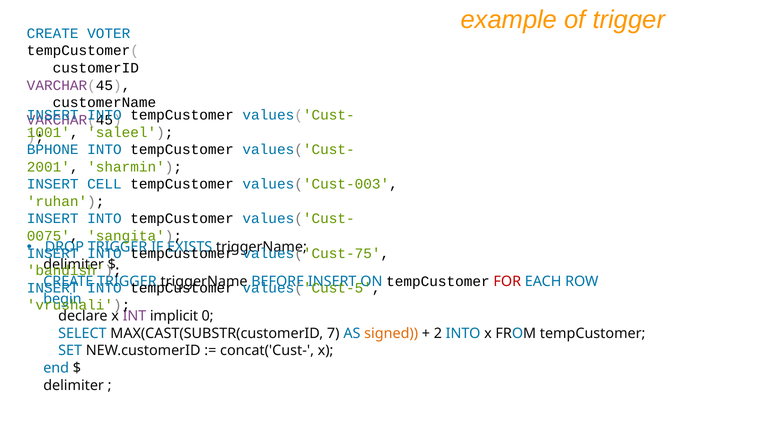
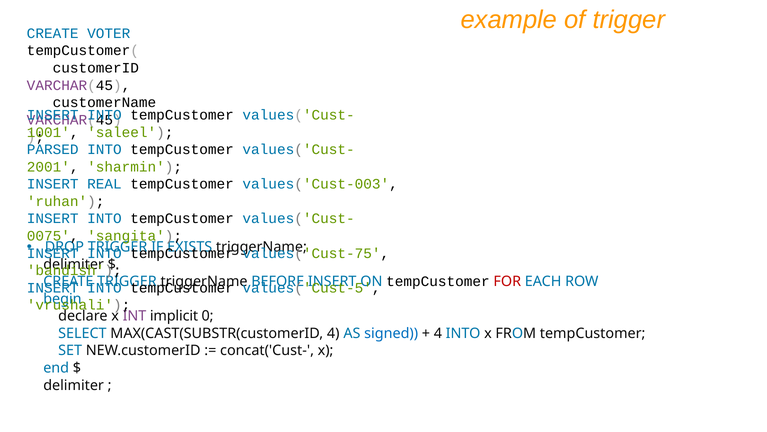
BPHONE: BPHONE -> PARSED (53, 149)
CELL: CELL -> REAL (104, 184)
MAX(CAST(SUBSTR(customerID 7: 7 -> 4 (333, 333)
signed colour: orange -> blue (391, 333)
2: 2 -> 4 (438, 333)
